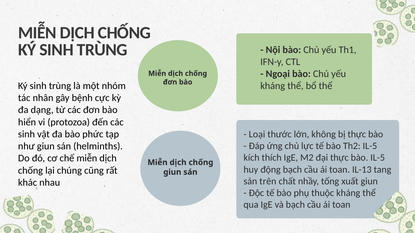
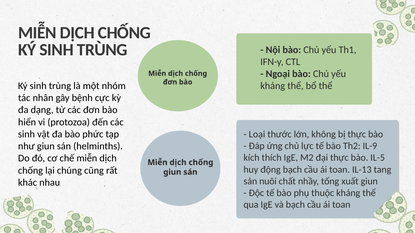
Th2 IL-5: IL-5 -> IL-9 (370, 146)
trên: trên -> nuôi (268, 182)
